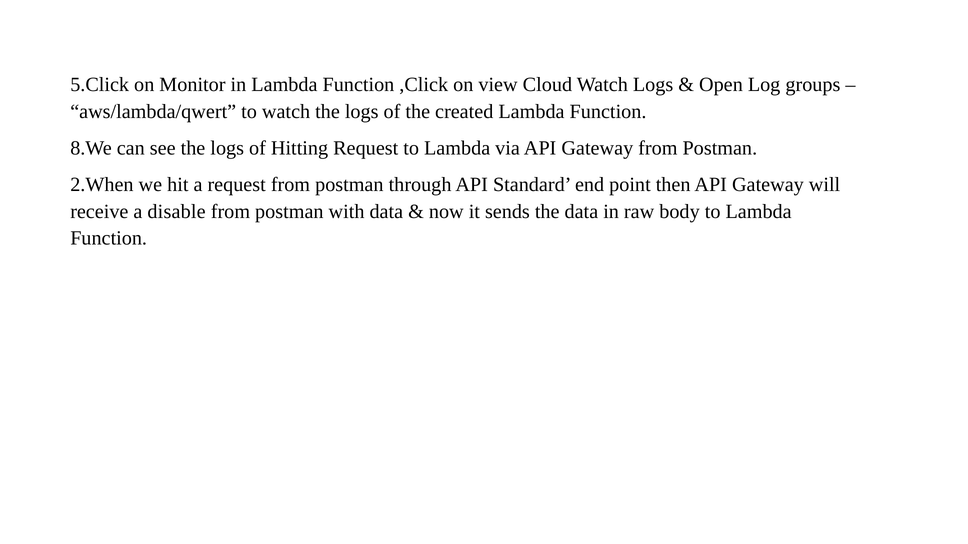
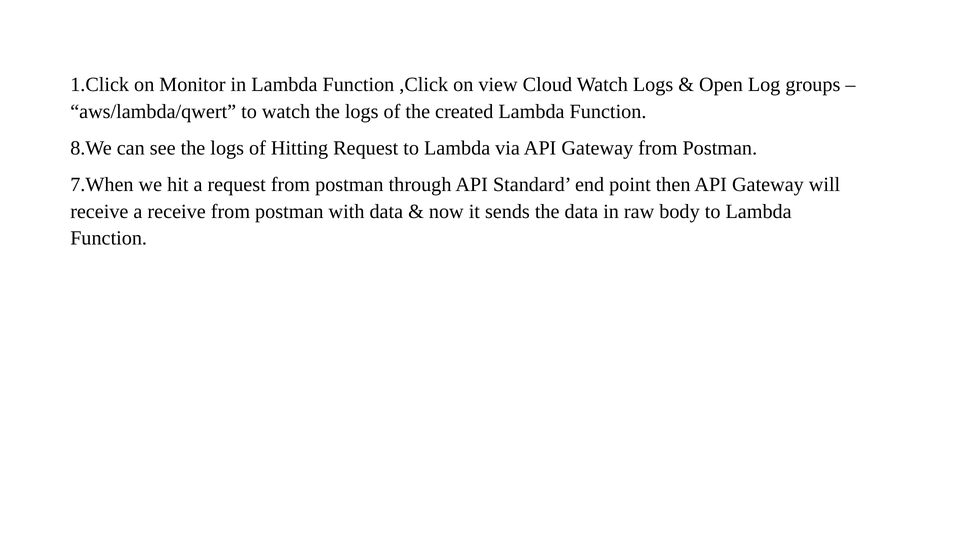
5.Click: 5.Click -> 1.Click (100, 85)
2.When: 2.When -> 7.When (102, 185)
a disable: disable -> receive (177, 212)
